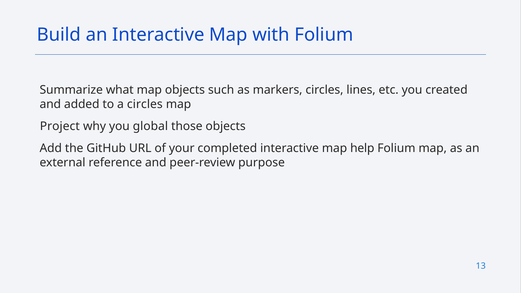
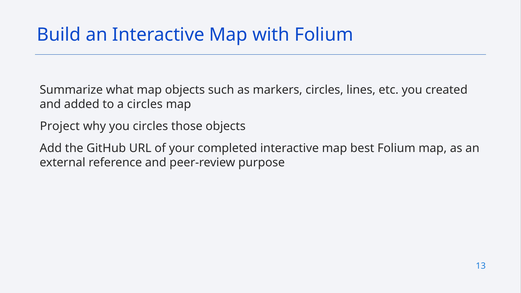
you global: global -> circles (150, 126)
help: help -> best (362, 148)
